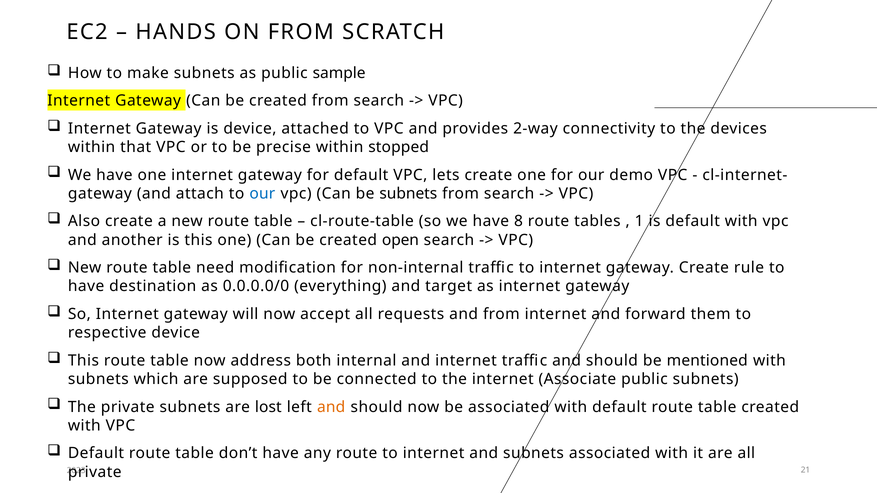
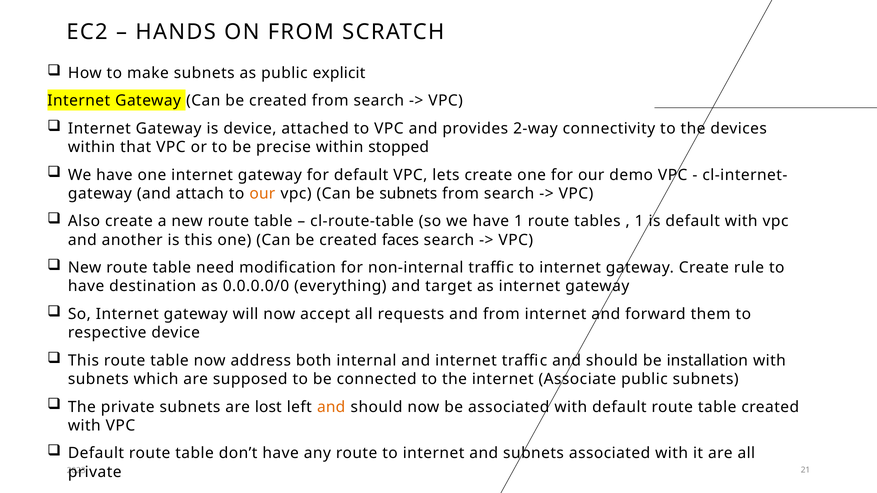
sample: sample -> explicit (339, 73)
our colour: blue -> orange (262, 194)
have 8: 8 -> 1 (518, 221)
open: open -> faces (400, 240)
mentioned: mentioned -> installation (707, 361)
